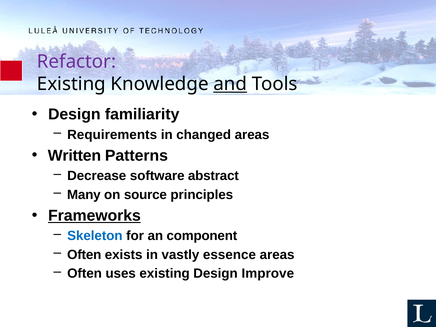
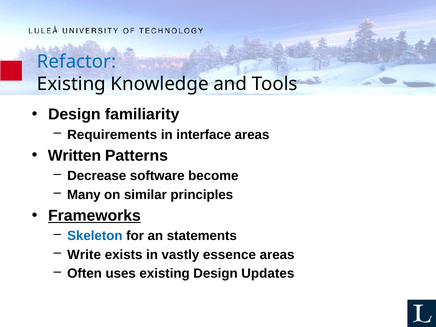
Refactor colour: purple -> blue (77, 62)
and underline: present -> none (230, 84)
changed: changed -> interface (204, 135)
abstract: abstract -> become (213, 176)
source: source -> similar (145, 195)
component: component -> statements (202, 236)
Often: Often -> Write (84, 255)
Improve: Improve -> Updates (268, 274)
